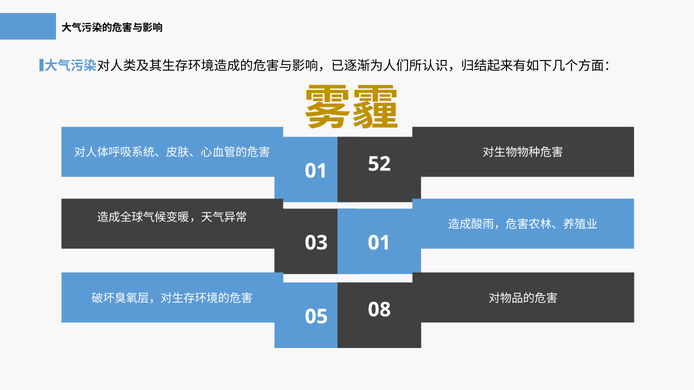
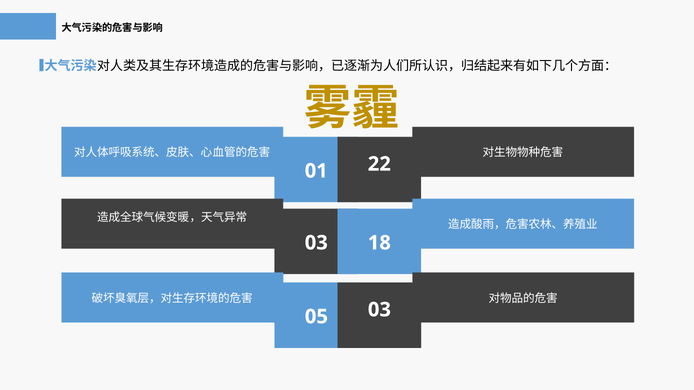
52: 52 -> 22 (379, 164)
03 01: 01 -> 18 (379, 243)
05 08: 08 -> 03 (379, 310)
